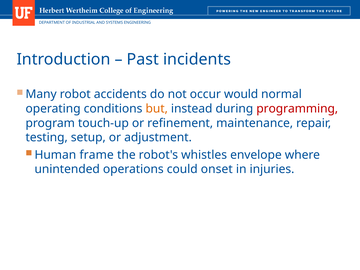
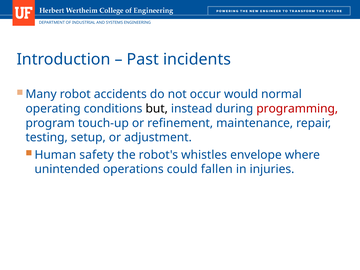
but colour: orange -> black (157, 109)
frame: frame -> safety (97, 155)
onset: onset -> fallen (217, 169)
